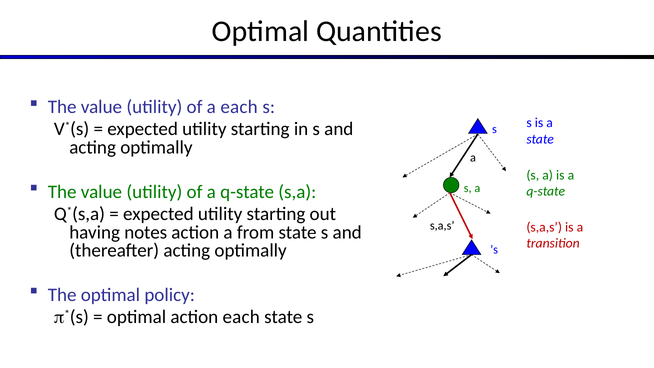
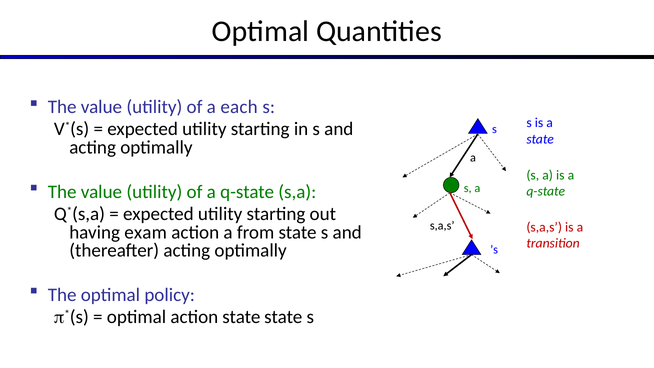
notes: notes -> exam (146, 232)
action each: each -> state (241, 317)
